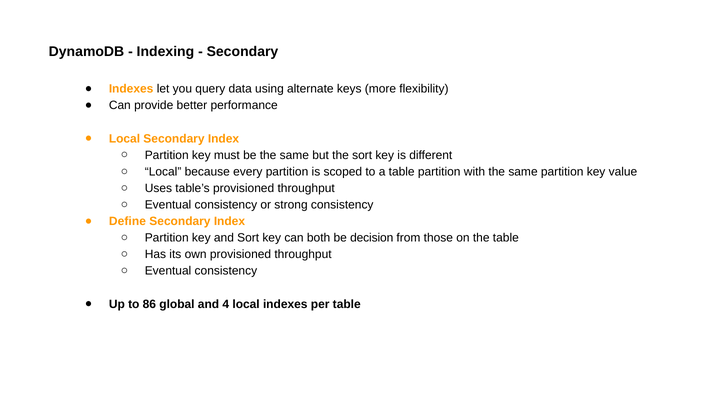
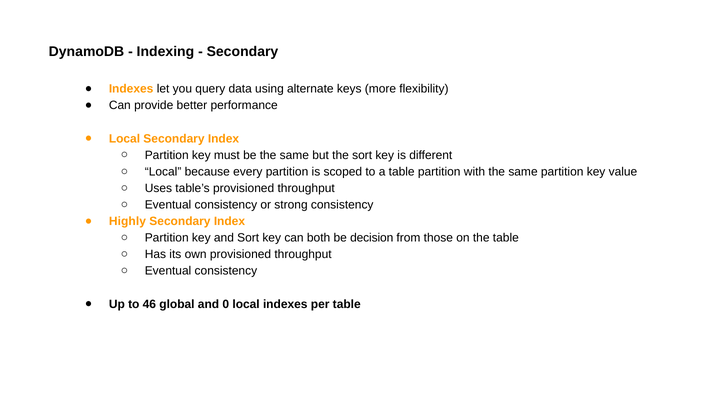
Define: Define -> Highly (127, 221)
86: 86 -> 46 (149, 304)
4: 4 -> 0 (226, 304)
